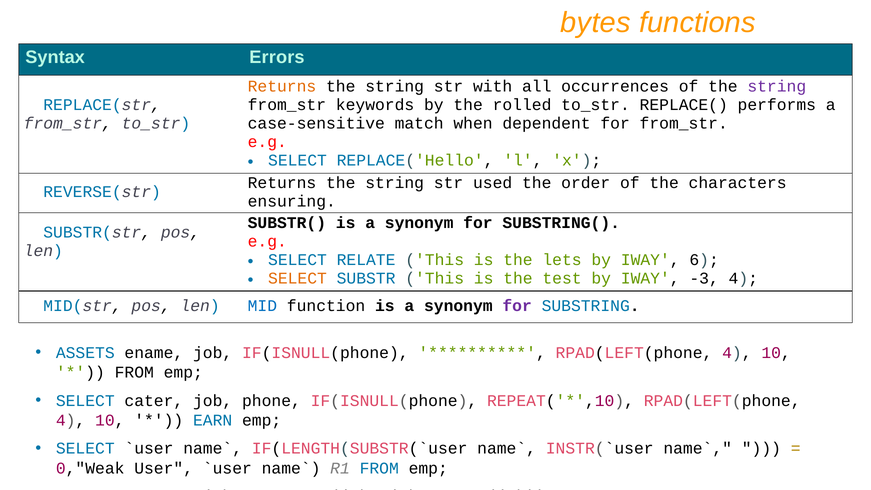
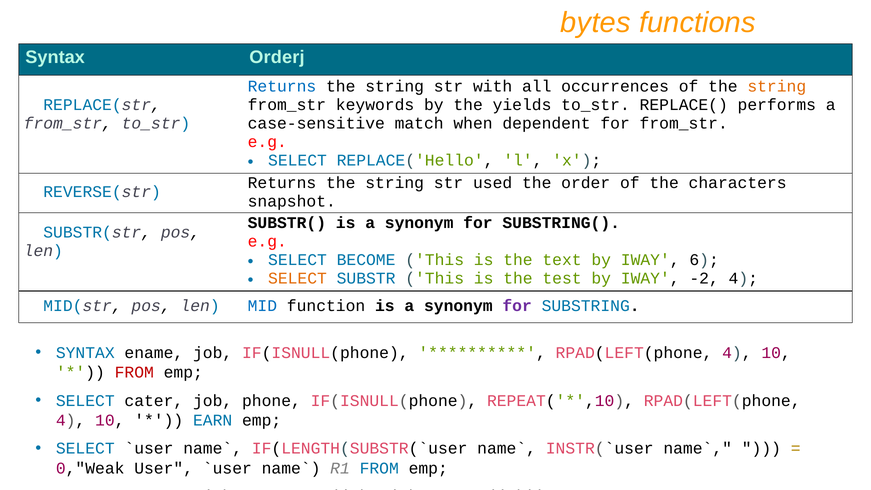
Errors: Errors -> Orderj (277, 57)
Returns colour: orange -> blue (282, 86)
string colour: purple -> orange (777, 86)
rolled: rolled -> yields (522, 105)
ensuring: ensuring -> snapshot (292, 201)
RELATE: RELATE -> BECOME (366, 260)
lets: lets -> text (562, 260)
-3: -3 -> -2 (704, 278)
ASSETS: ASSETS -> SYNTAX (85, 353)
FROM colour: black -> red (134, 372)
